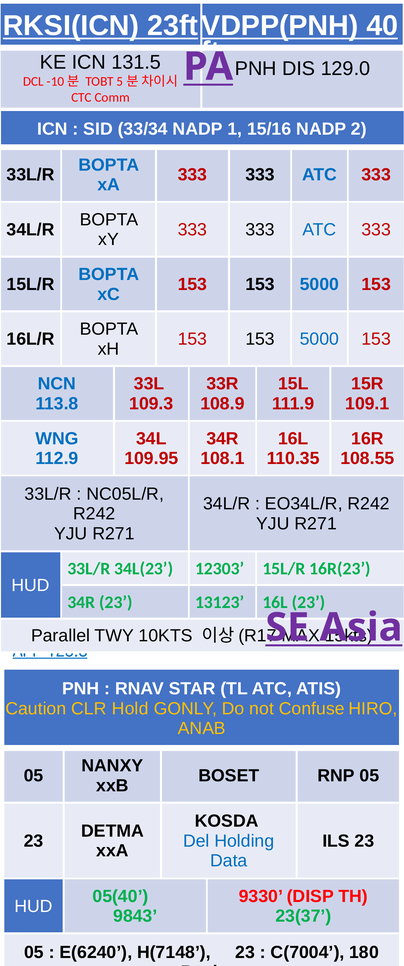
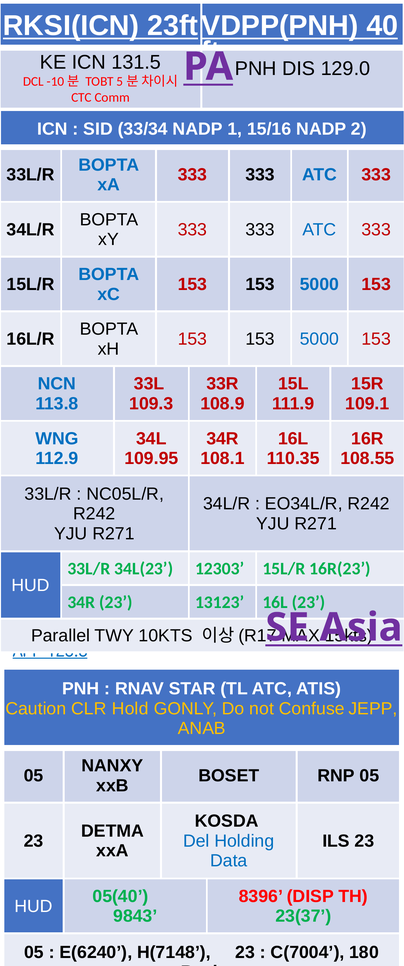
HIRO: HIRO -> JEPP (373, 709)
9330: 9330 -> 8396 (261, 897)
